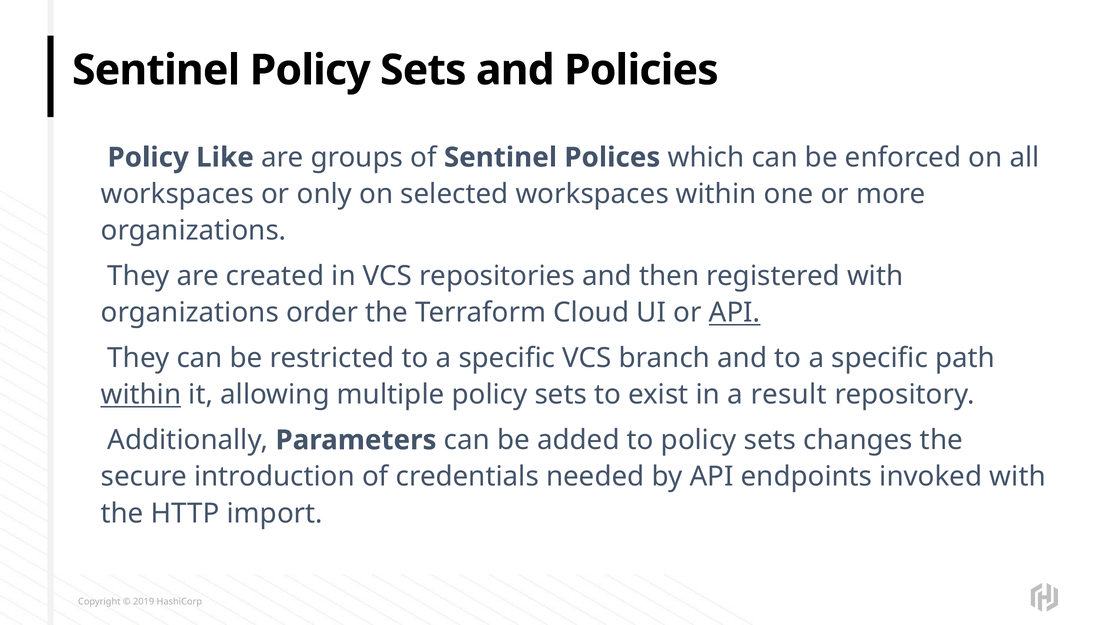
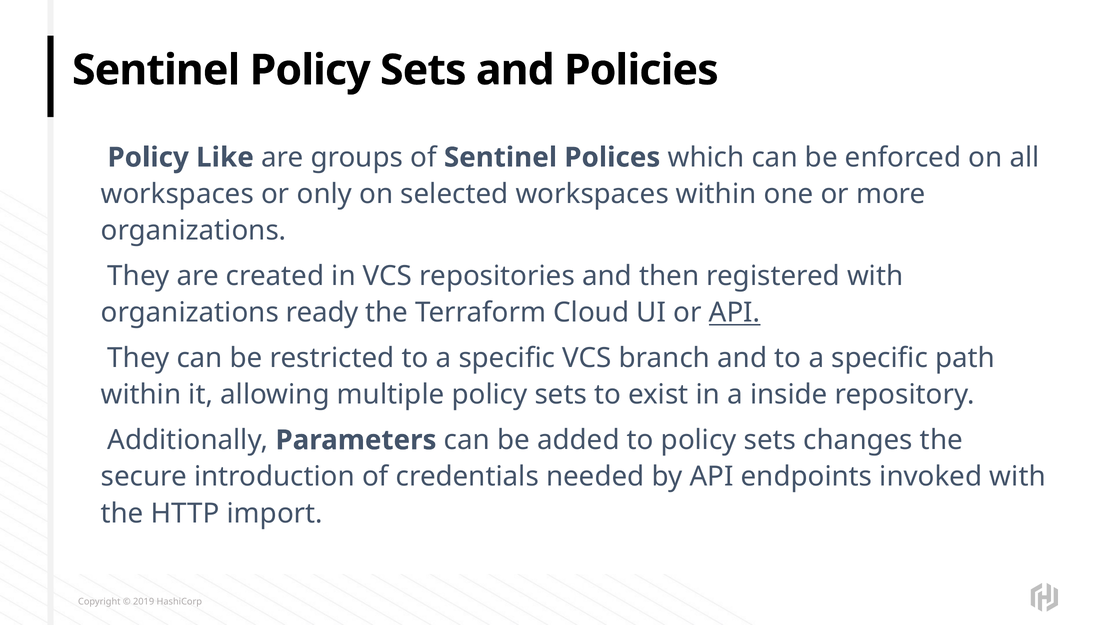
order: order -> ready (322, 313)
within underline: present -> none (141, 395)
result: result -> inside (789, 395)
